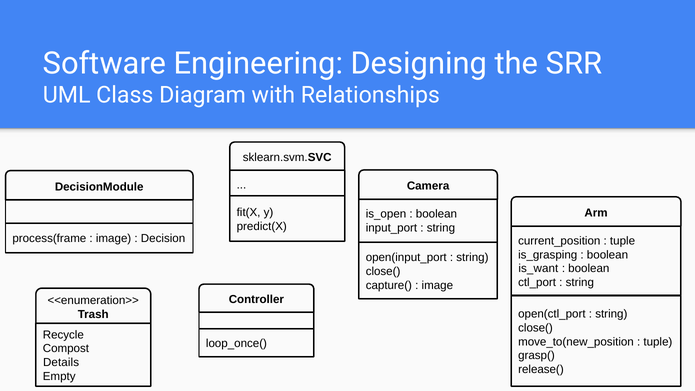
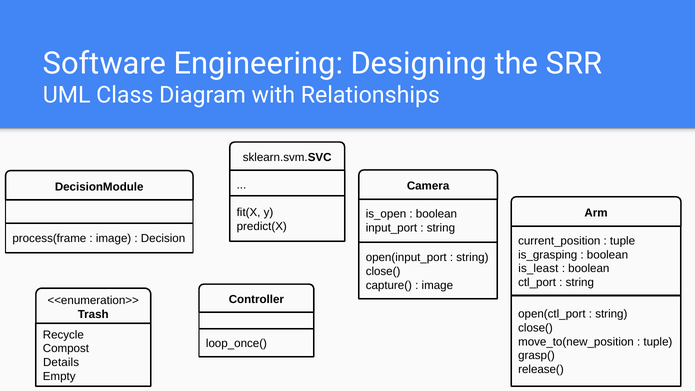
is_want: is_want -> is_least (538, 269)
